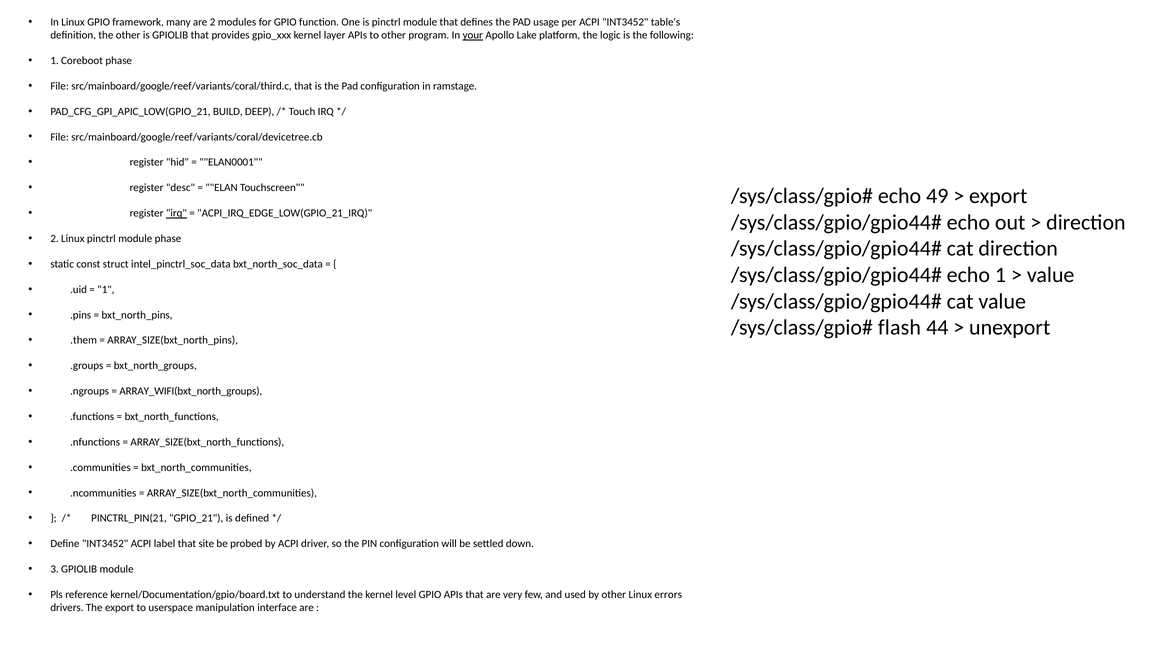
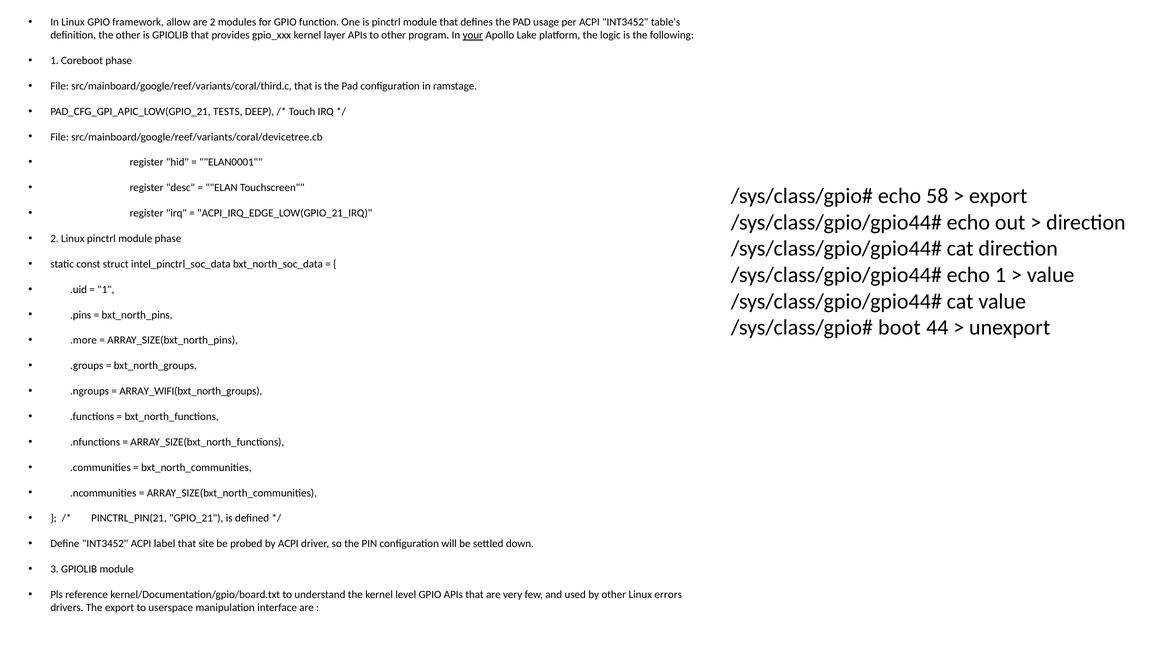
many: many -> allow (178, 22)
BUILD: BUILD -> TESTS (228, 111)
49: 49 -> 58 (937, 196)
irq underline: present -> none (176, 213)
flash: flash -> boot (899, 328)
.them: .them -> .more (84, 340)
